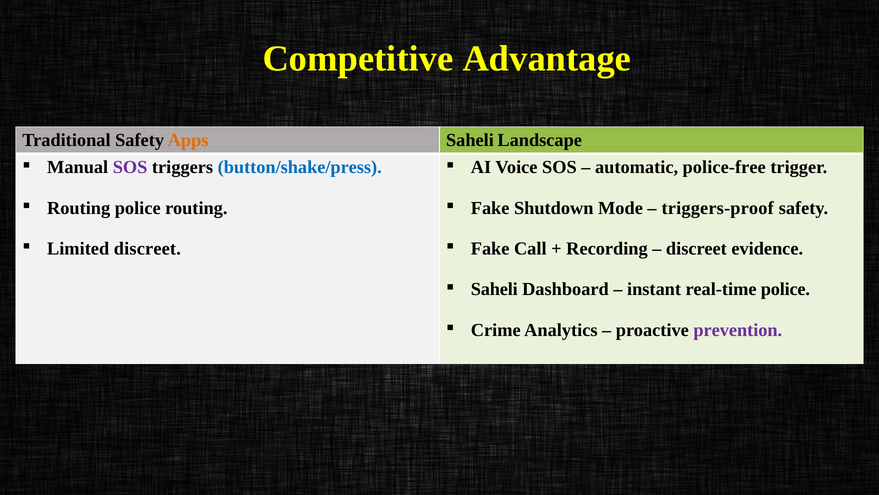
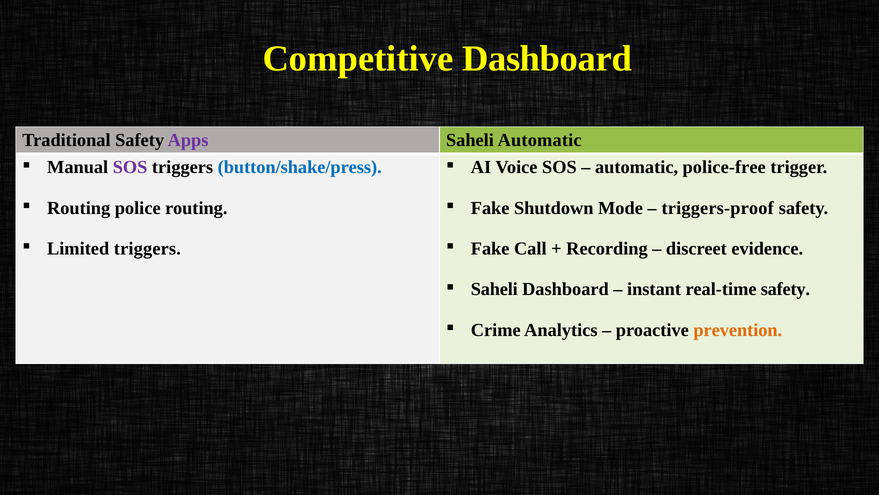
Competitive Advantage: Advantage -> Dashboard (547, 59)
Apps colour: orange -> purple (188, 140)
Saheli Landscape: Landscape -> Automatic (540, 140)
Limited discreet: discreet -> triggers (147, 248)
real-time police: police -> safety (785, 289)
prevention colour: purple -> orange (738, 330)
